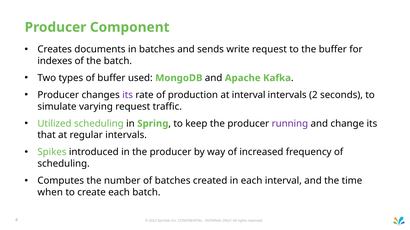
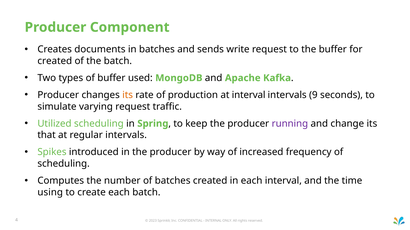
indexes: indexes -> created (55, 61)
its colour: purple -> orange (128, 95)
2: 2 -> 9 (313, 95)
when: when -> using (50, 193)
